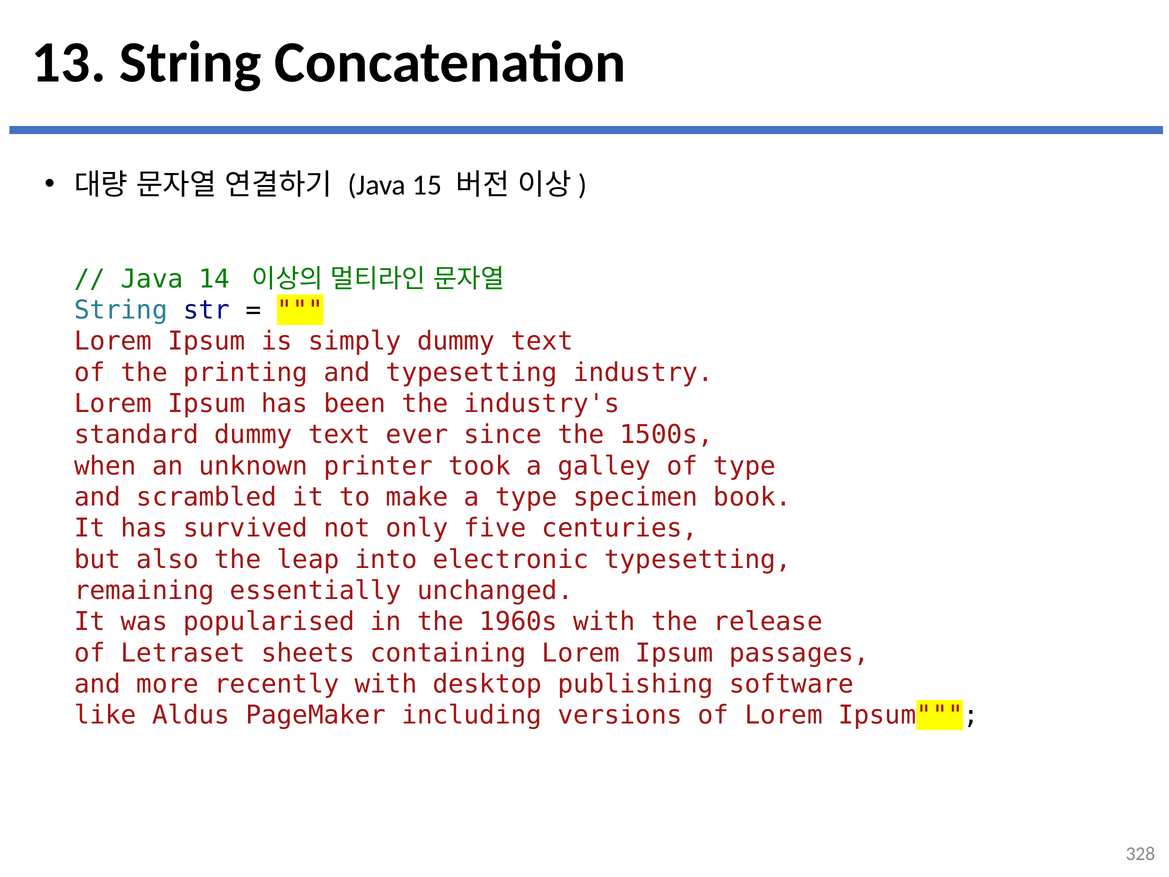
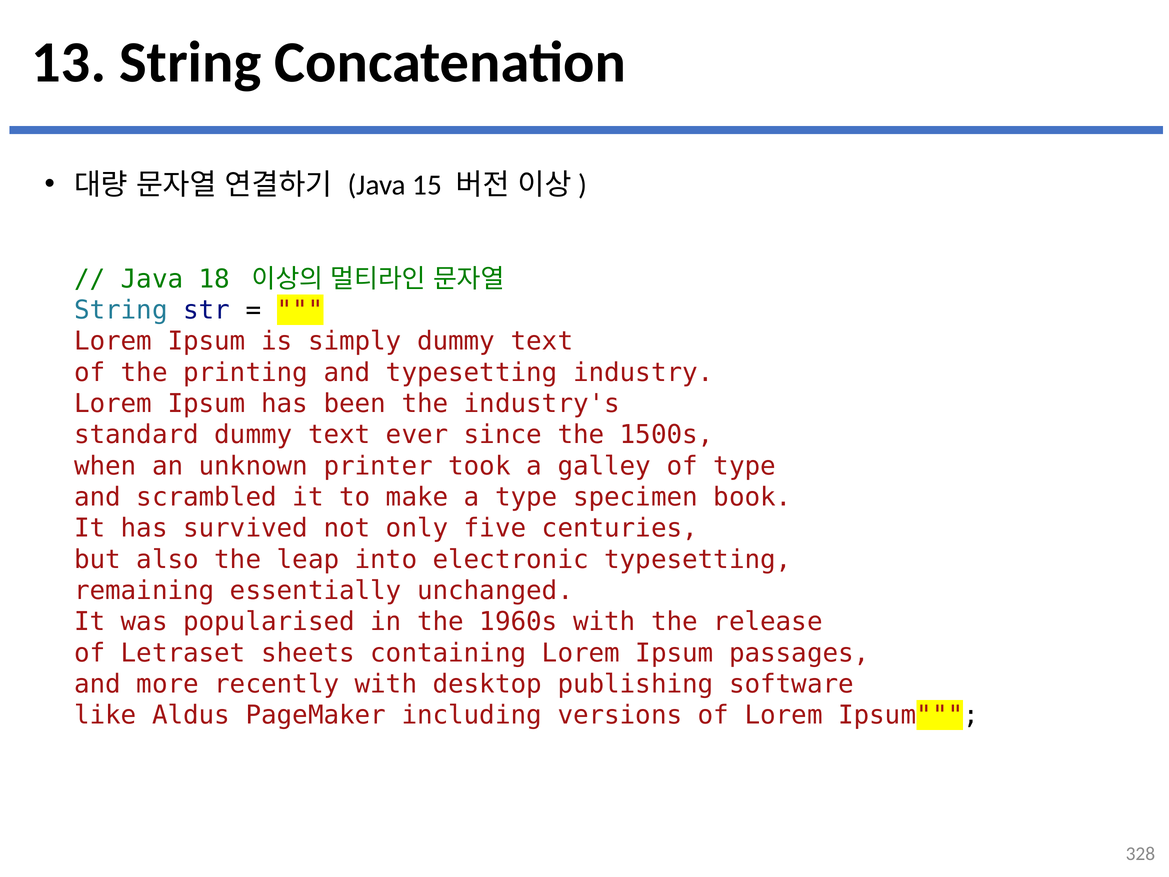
14: 14 -> 18 (214, 279)
